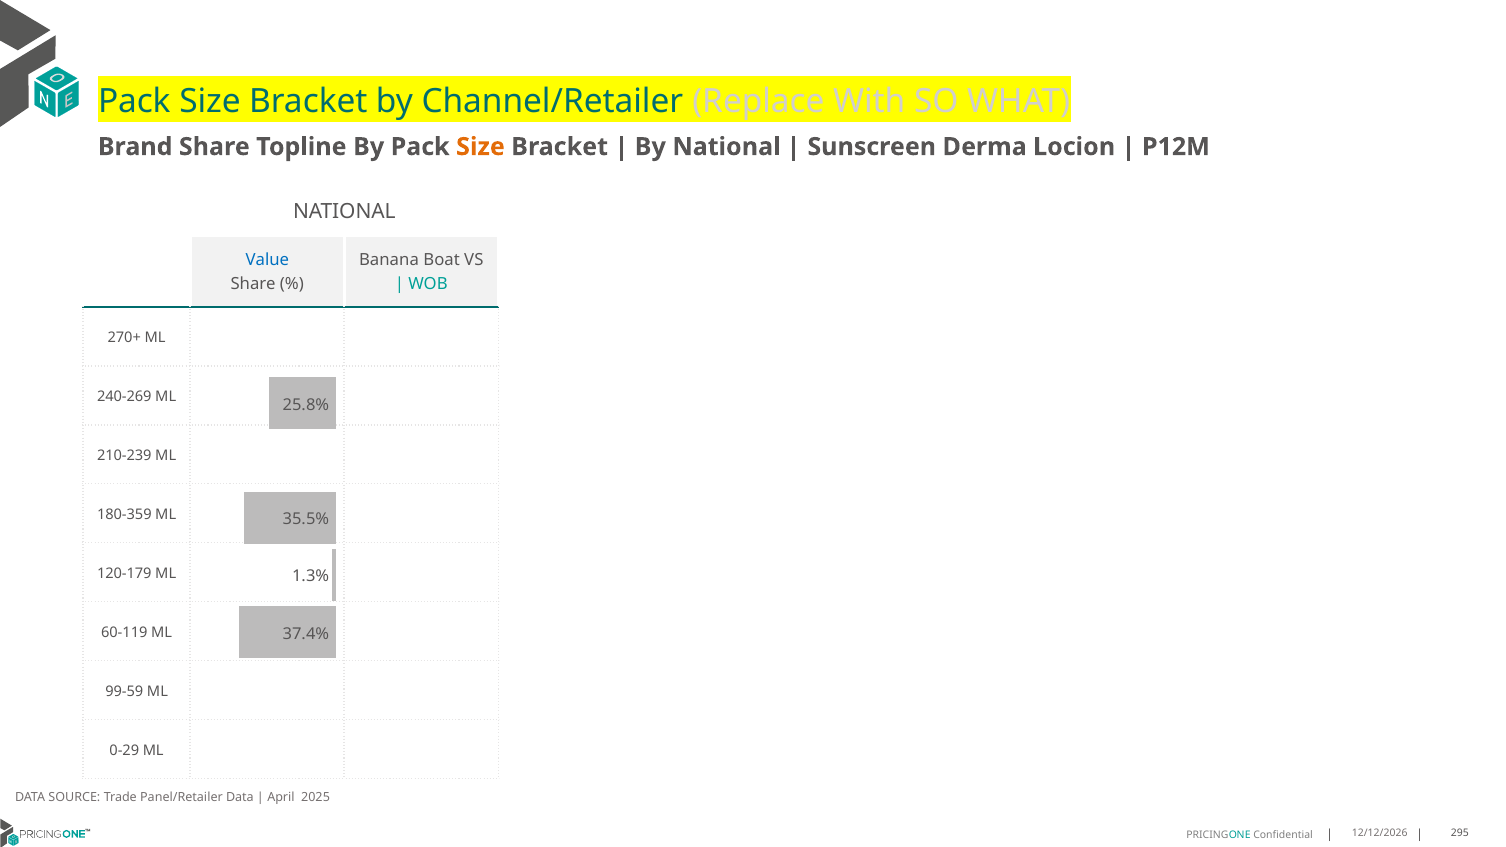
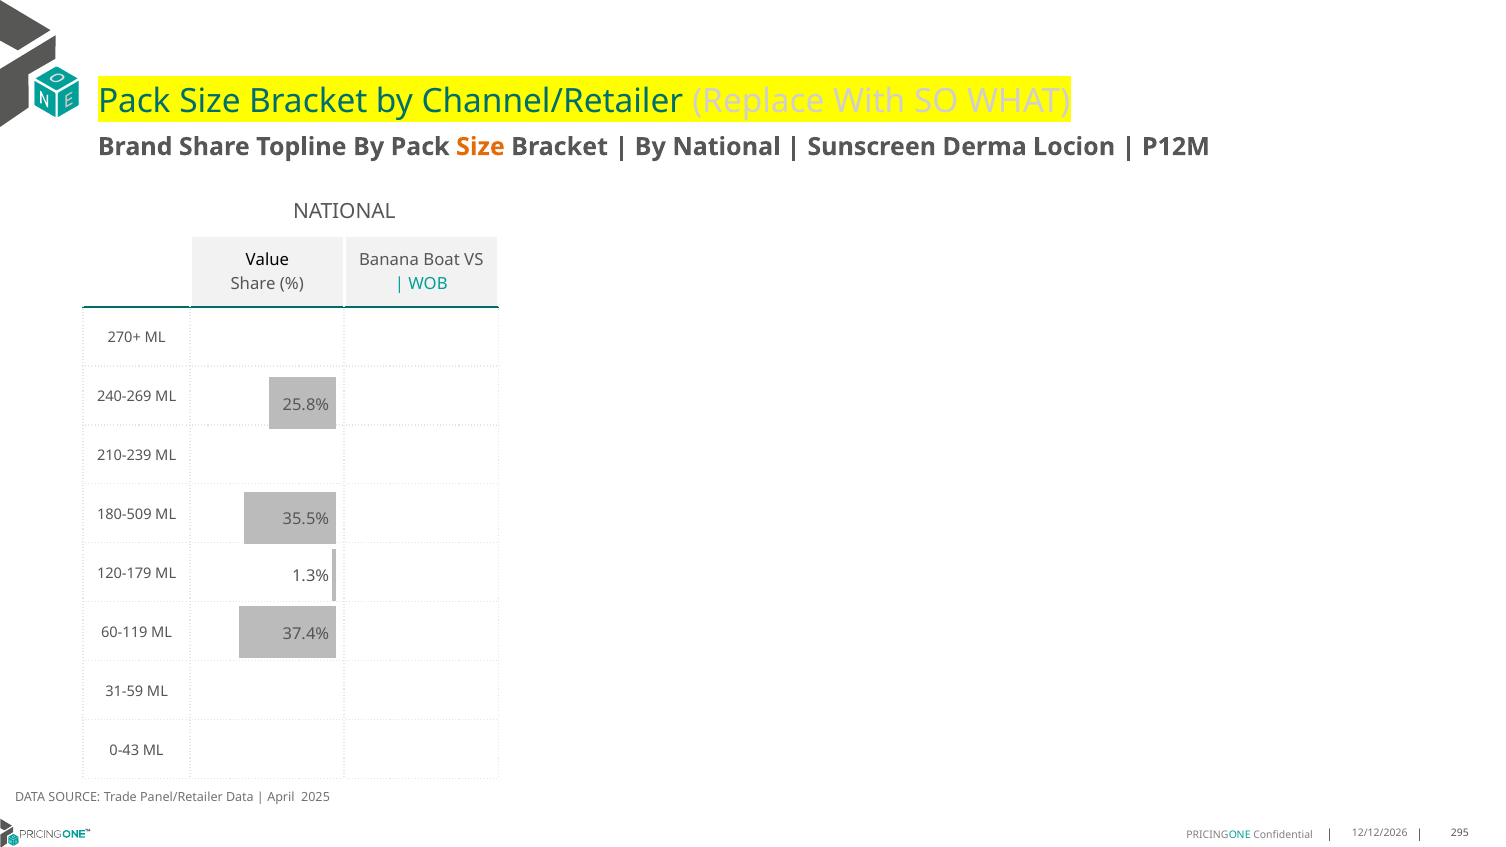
Value colour: blue -> black (267, 261)
180-359: 180-359 -> 180-509 (124, 515)
99-59: 99-59 -> 31-59 (124, 692)
0-29: 0-29 -> 0-43 (124, 751)
